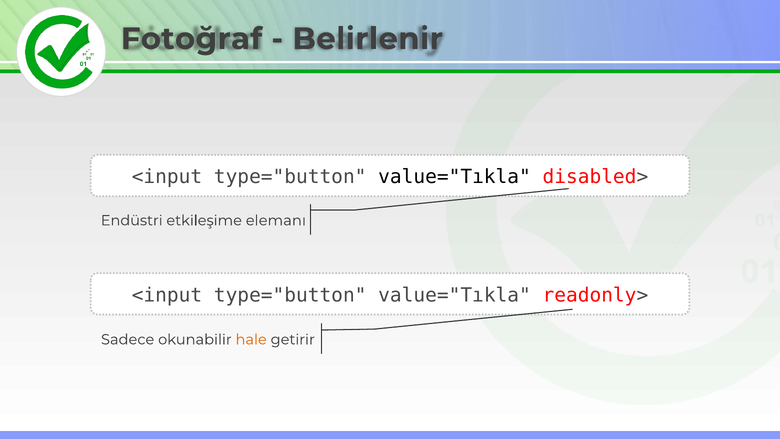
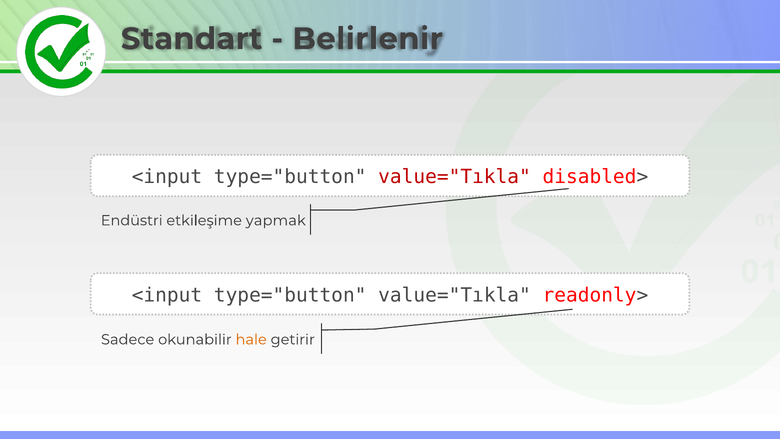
Fotoğraf: Fotoğraf -> Standart (192, 39)
value="Tıkla colour: black -> red (455, 177)
elemanı: elemanı -> yapmak (276, 220)
